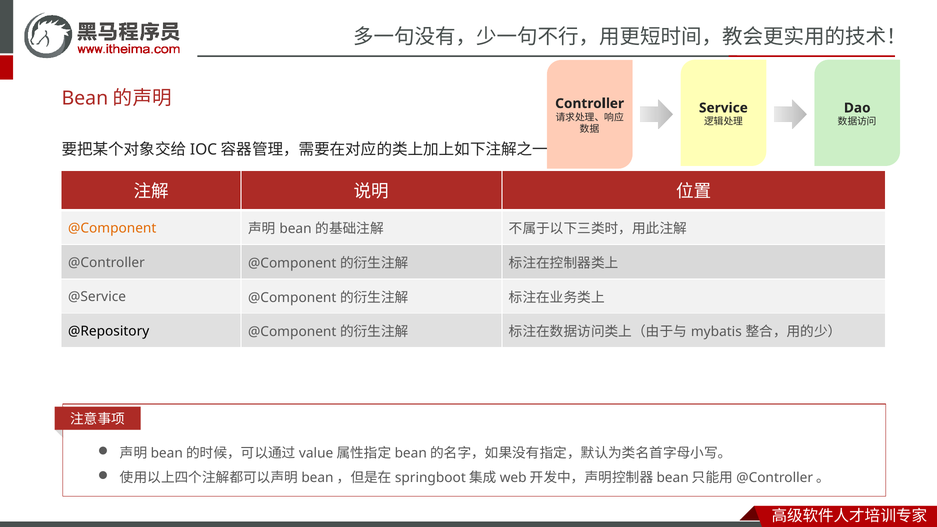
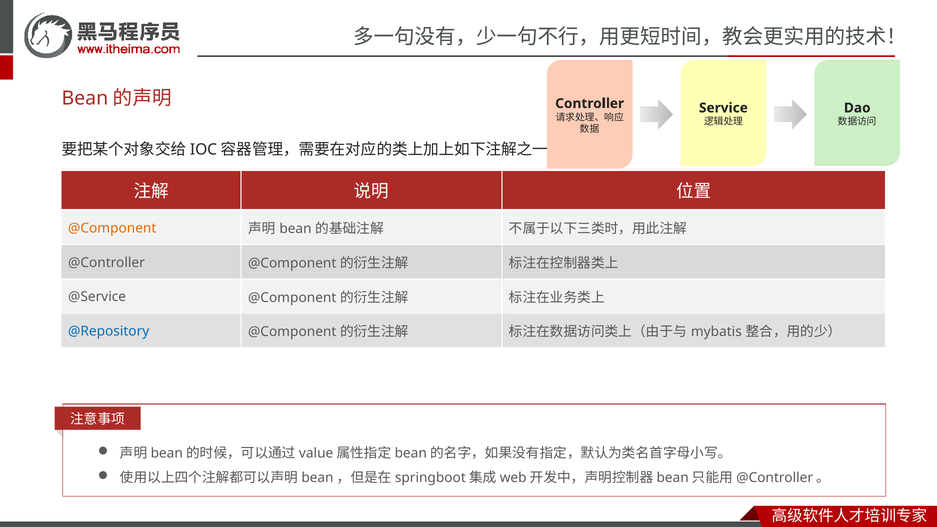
@Repository colour: black -> blue (109, 331)
